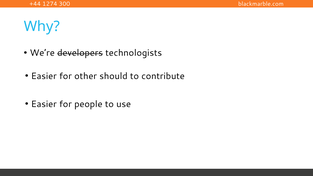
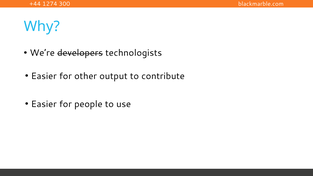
should: should -> output (113, 76)
